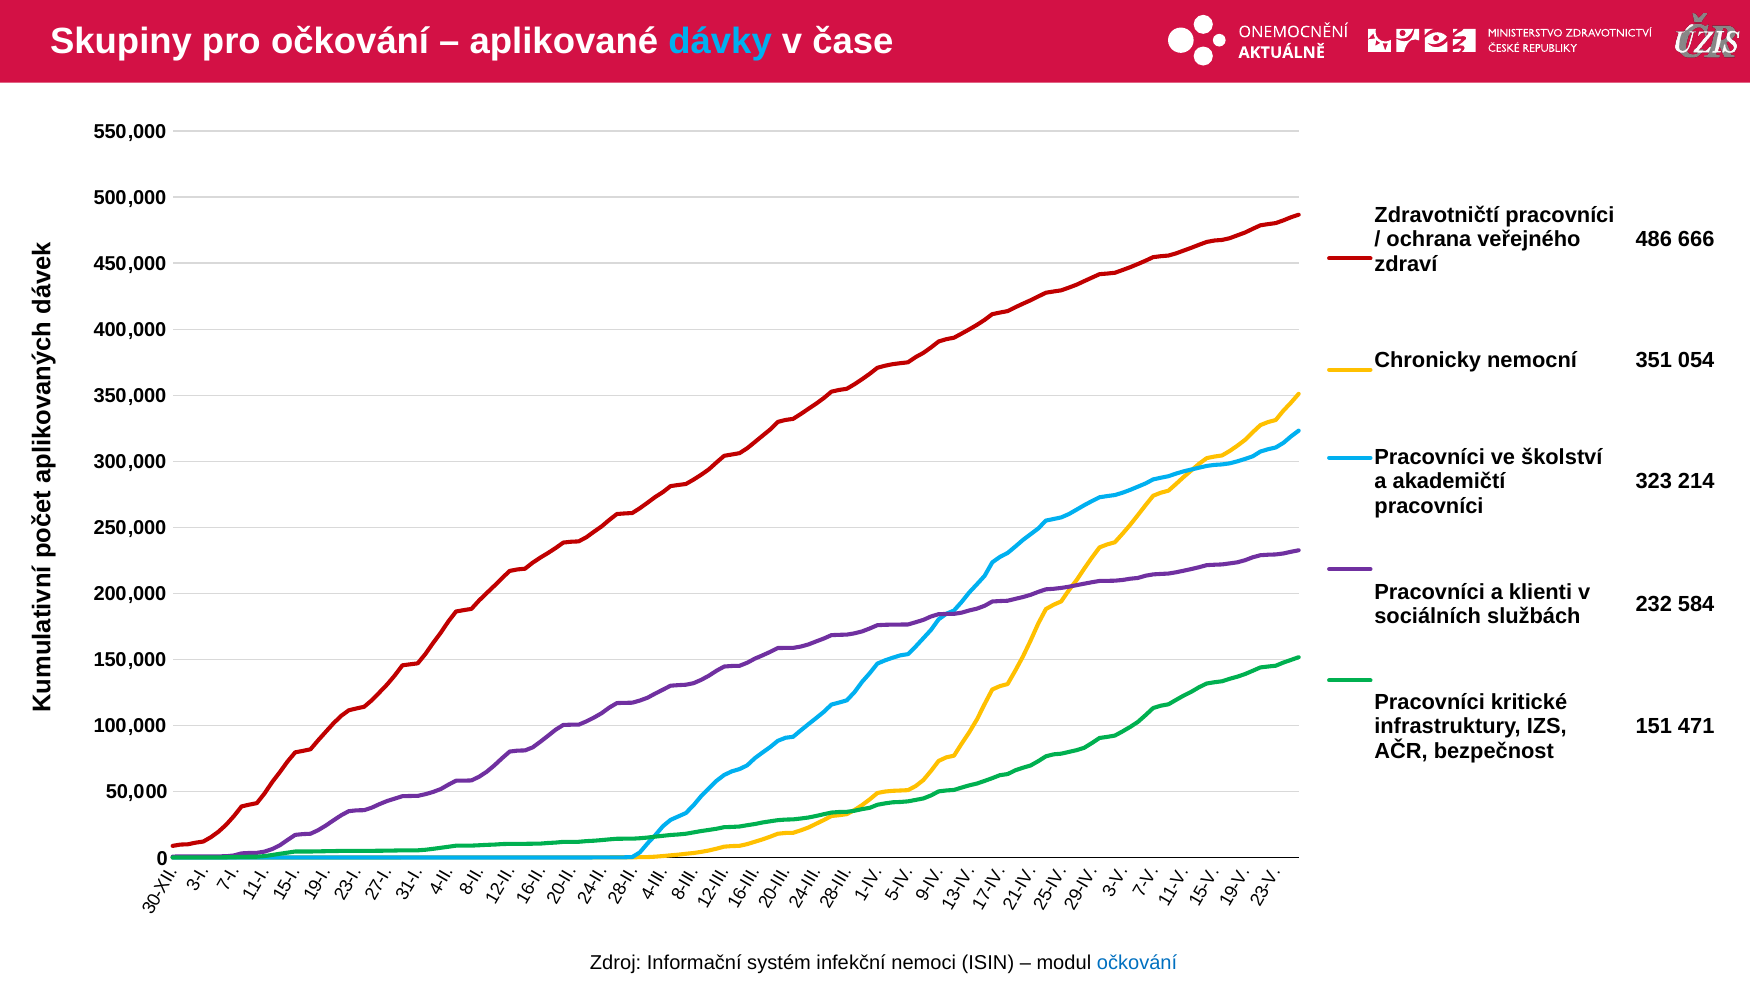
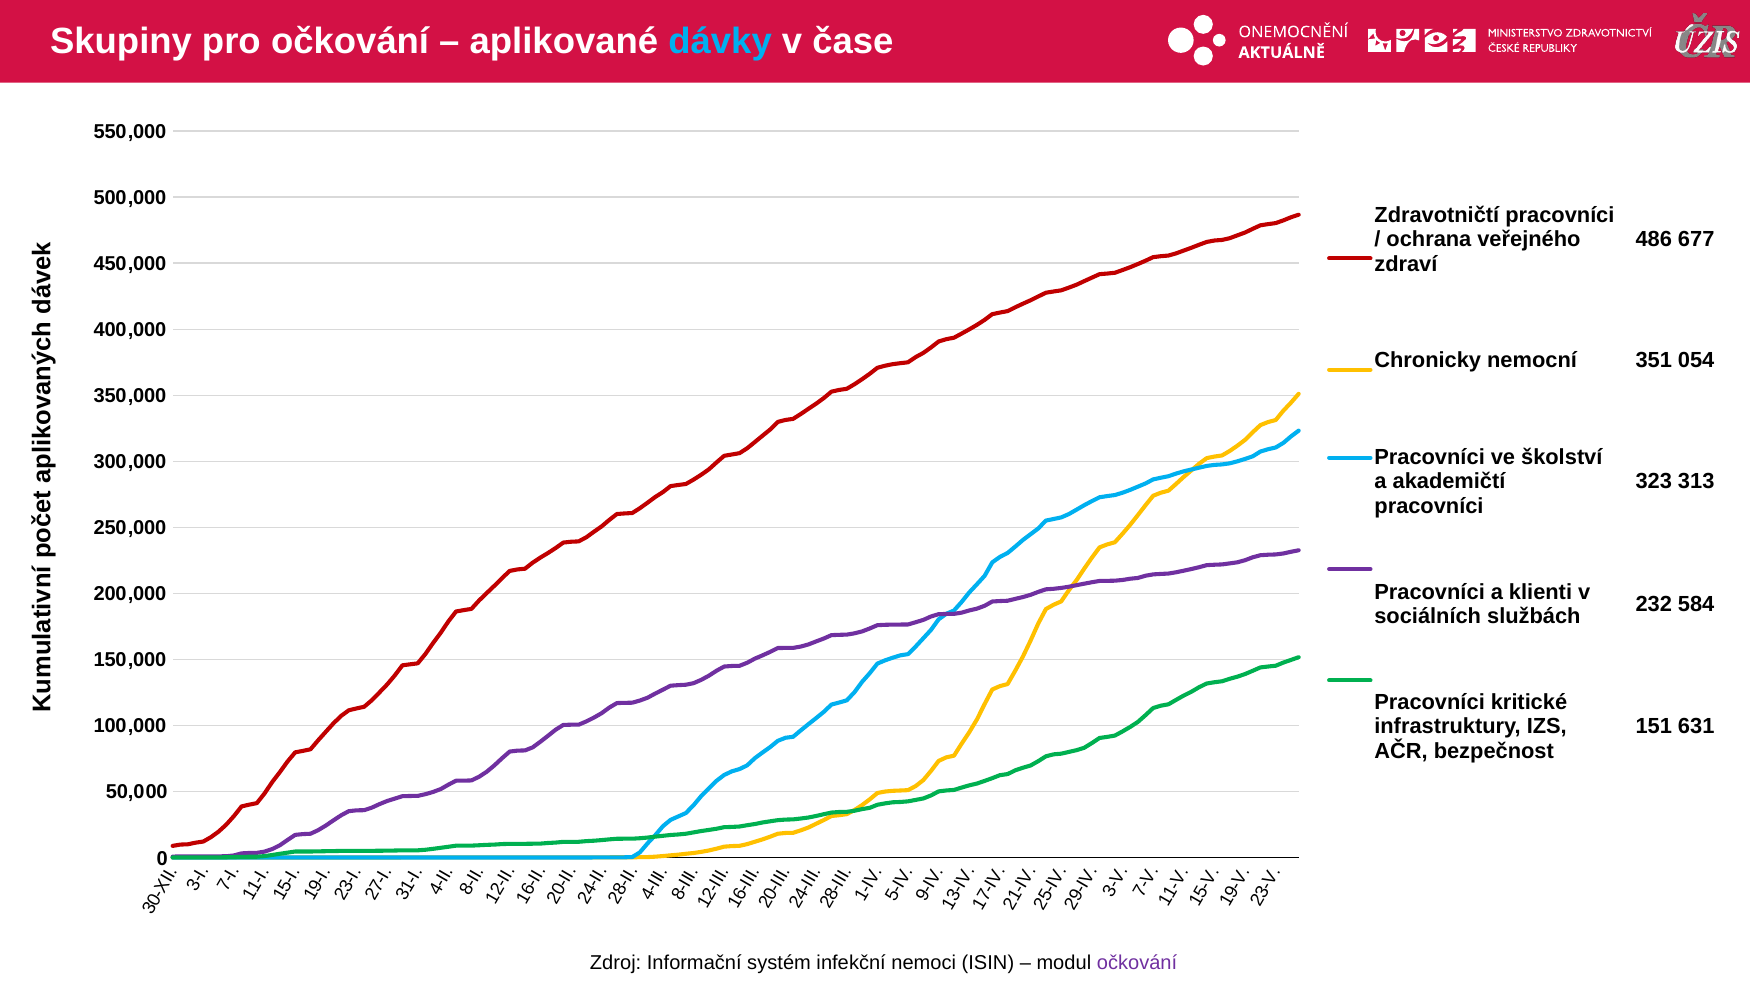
666: 666 -> 677 (1696, 240)
214: 214 -> 313 (1696, 482)
471: 471 -> 631 (1696, 727)
očkování colour: blue -> purple (1137, 963)
